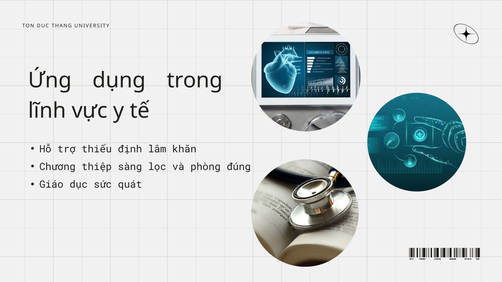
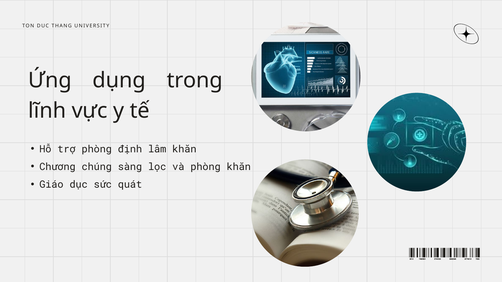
trợ thiếu: thiếu -> phòng (97, 149)
thiệp: thiệp -> chúng (97, 167)
phòng đúng: đúng -> khăn (239, 167)
